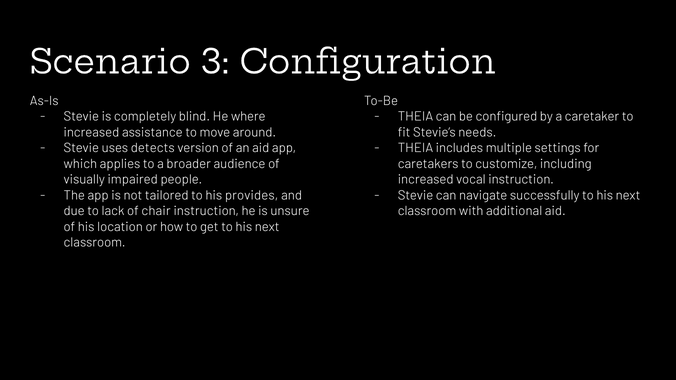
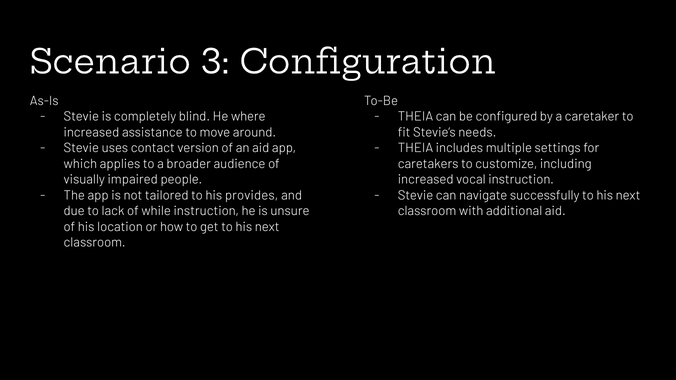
detects: detects -> contact (153, 148)
chair: chair -> while (156, 211)
